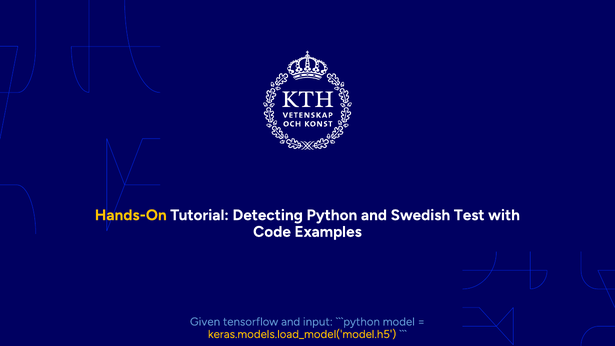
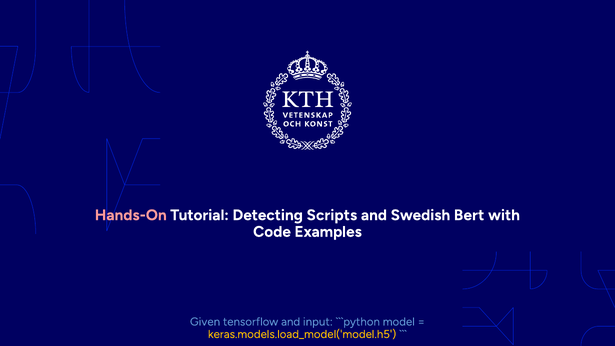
Hands-On colour: yellow -> pink (131, 215)
Python: Python -> Scripts (332, 215)
Test: Test -> Bert (469, 215)
